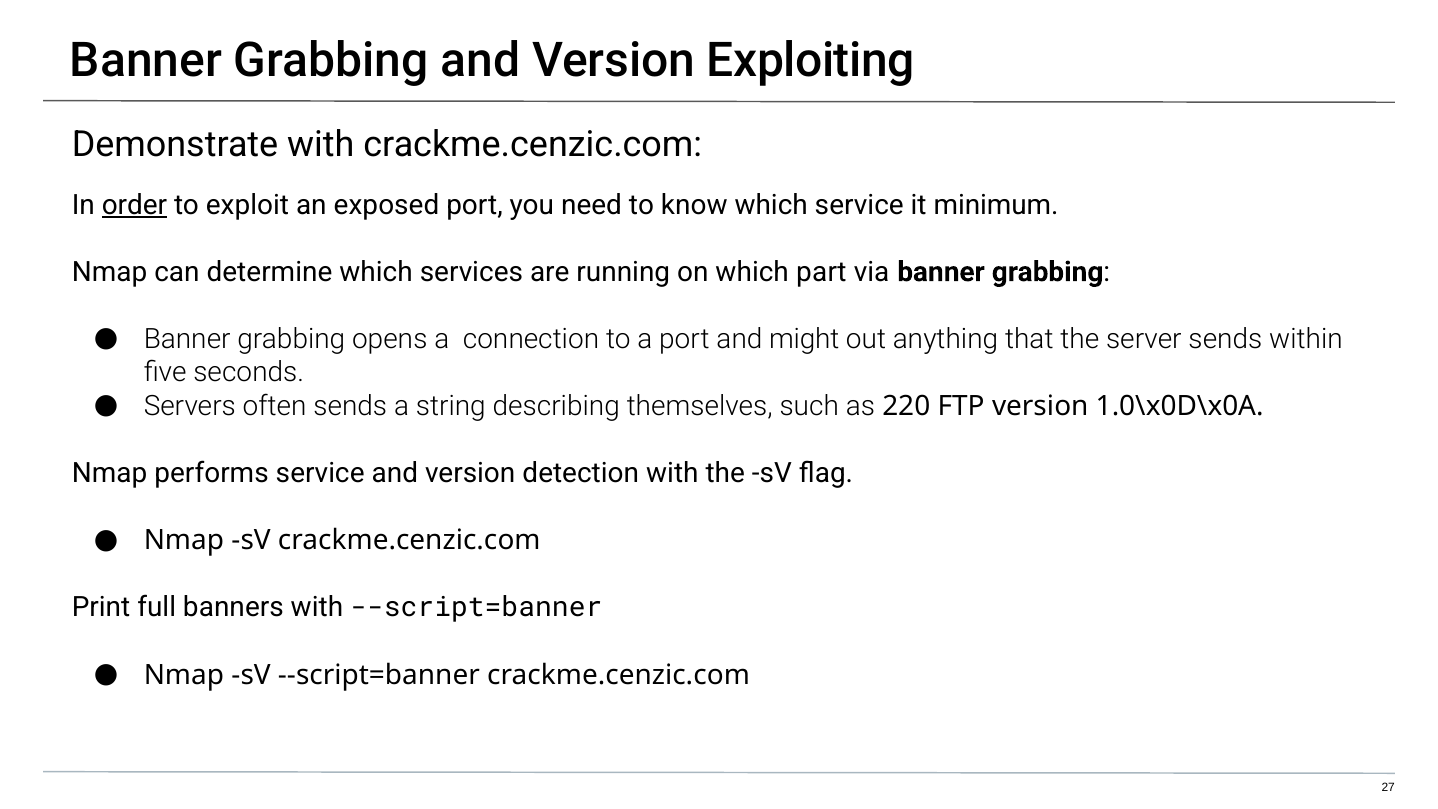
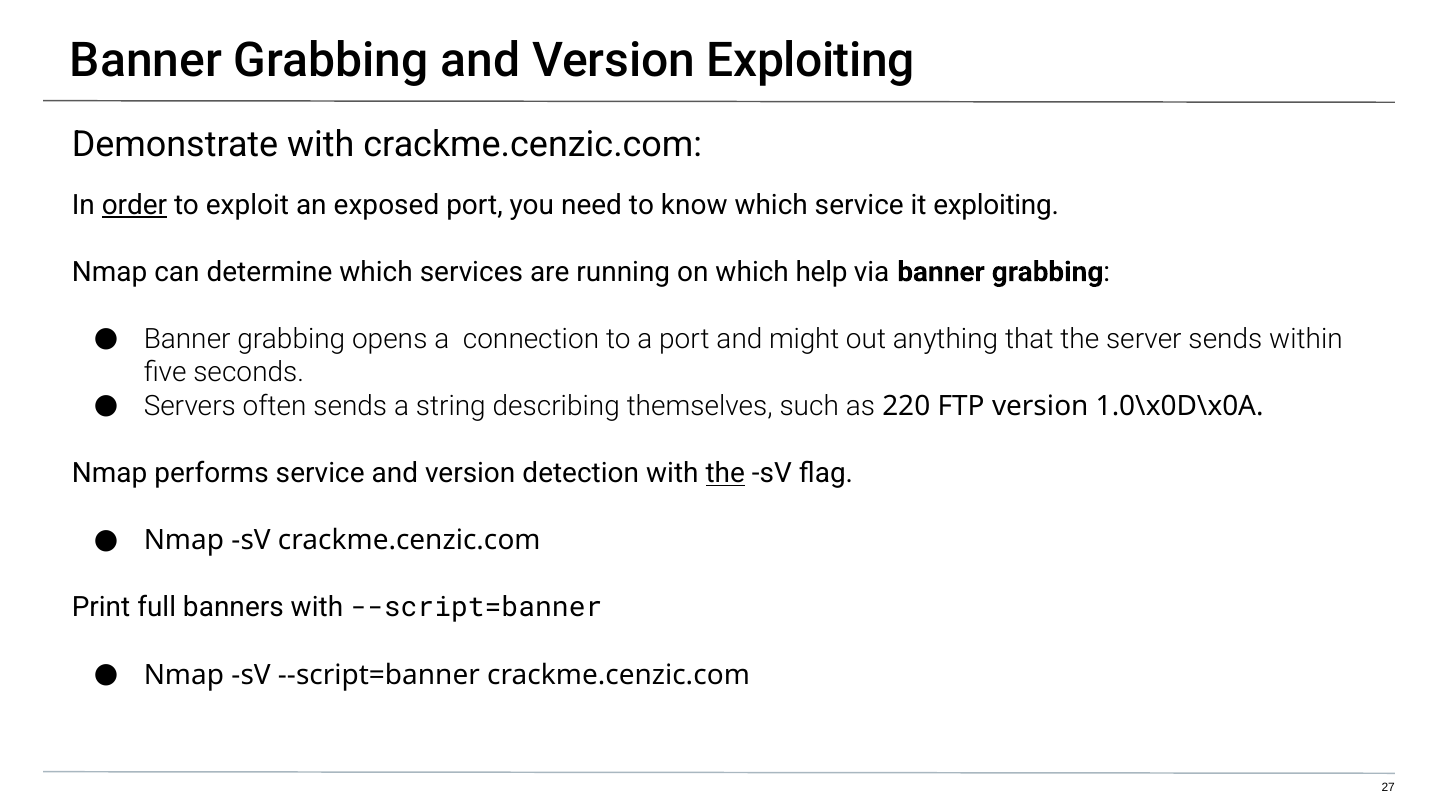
it minimum: minimum -> exploiting (996, 205)
part: part -> help (822, 272)
the underline: none -> present (725, 473)
